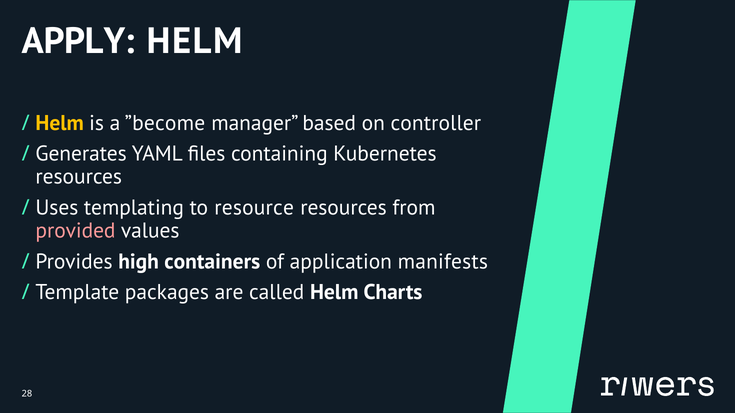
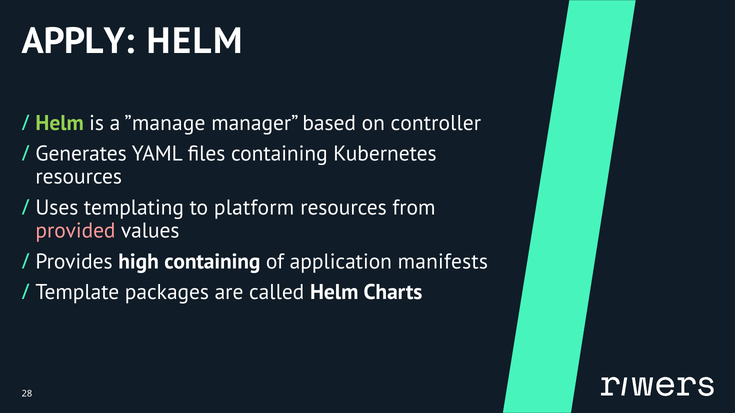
Helm colour: yellow -> light green (60, 123)
”become: ”become -> ”manage (165, 123)
resource: resource -> platform (254, 208)
high containers: containers -> containing (212, 262)
